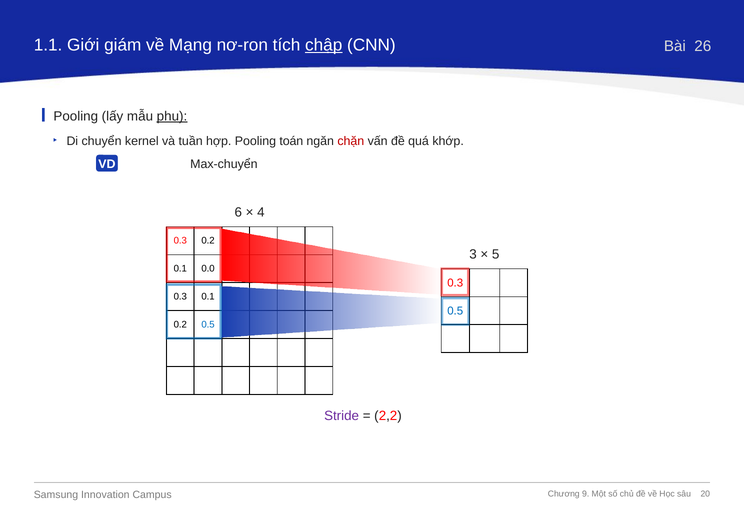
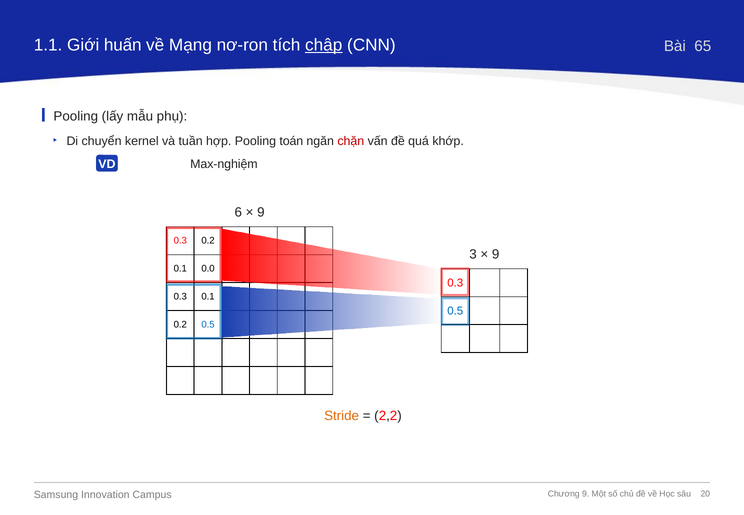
giám: giám -> huấn (123, 45)
26: 26 -> 65 (703, 46)
phụ underline: present -> none (172, 116)
Max-chuyển: Max-chuyển -> Max-nghiệm (224, 164)
4: 4 -> 9 (261, 213)
5: 5 -> 9 (496, 254)
Stride colour: purple -> orange (342, 416)
